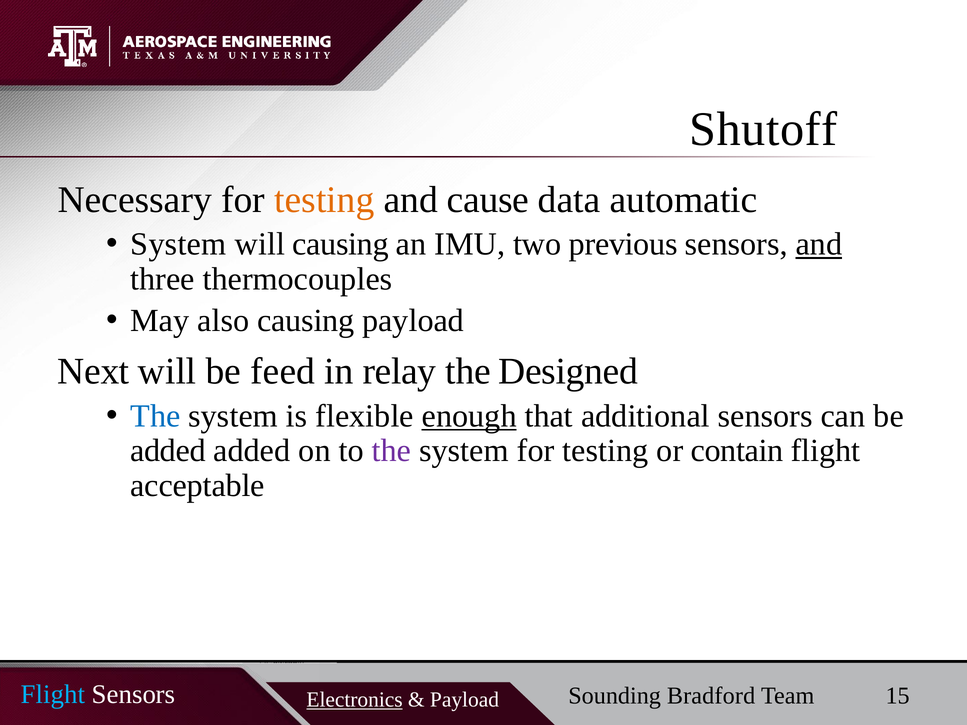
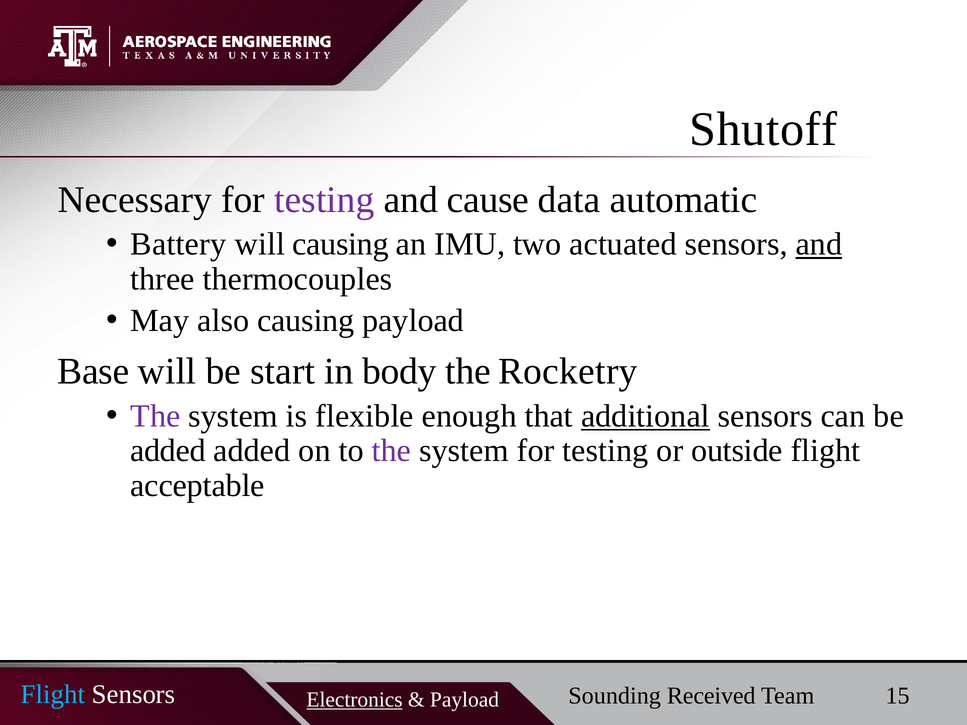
testing colour: orange -> purple (324, 200)
System: System -> Battery (178, 244)
previous: previous -> actuated (623, 244)
Next: Next -> Base (93, 372)
feed: feed -> start (283, 372)
relay: relay -> body (399, 372)
Designed: Designed -> Rocketry (568, 372)
The colour: blue -> purple (155, 416)
enough underline: present -> none (469, 416)
additional underline: none -> present (645, 416)
contain: contain -> outside (737, 451)
Bradford: Bradford -> Received (711, 696)
